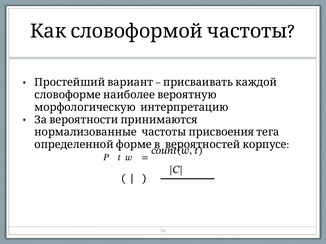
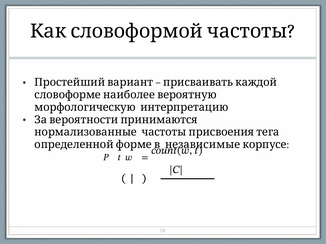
вероятностей: вероятностей -> независимые (203, 145)
